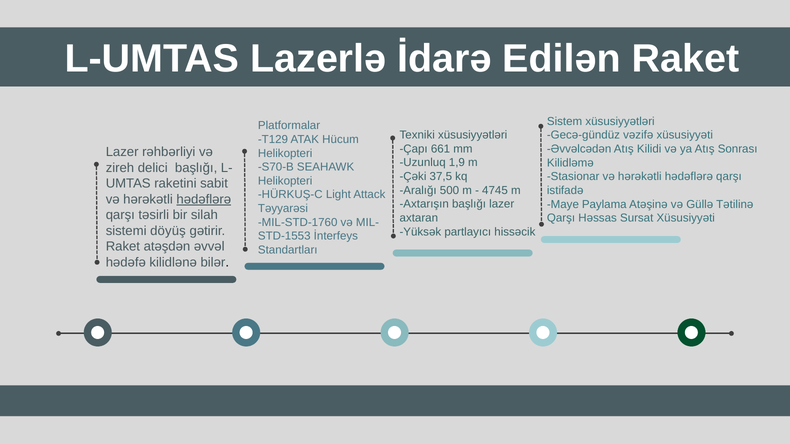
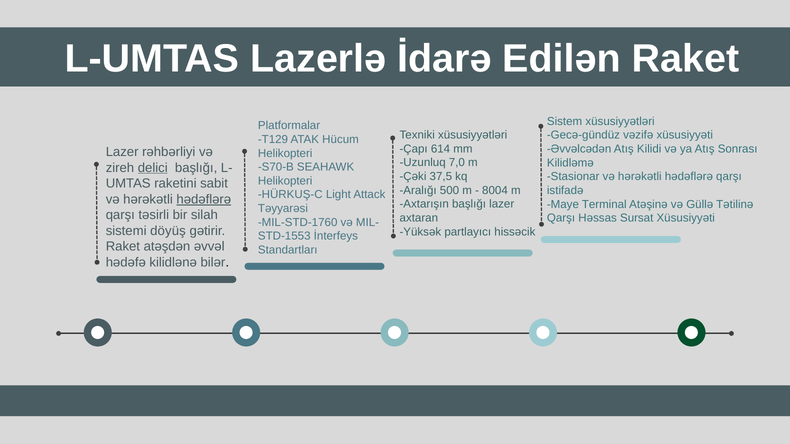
661: 661 -> 614 (440, 149)
1,9: 1,9 -> 7,0 (457, 163)
delici underline: none -> present (153, 168)
4745: 4745 -> 8004 (495, 190)
Paylama: Paylama -> Terminal (604, 204)
